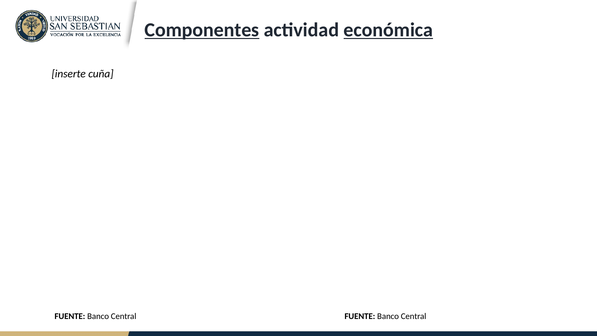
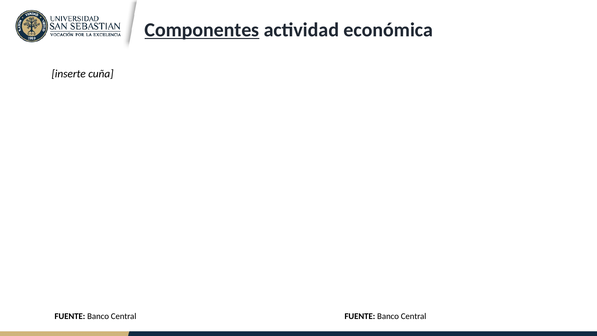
económica underline: present -> none (388, 30)
